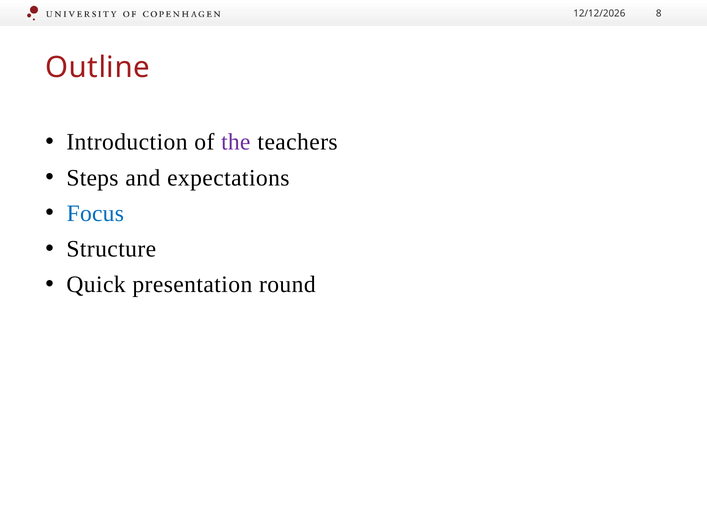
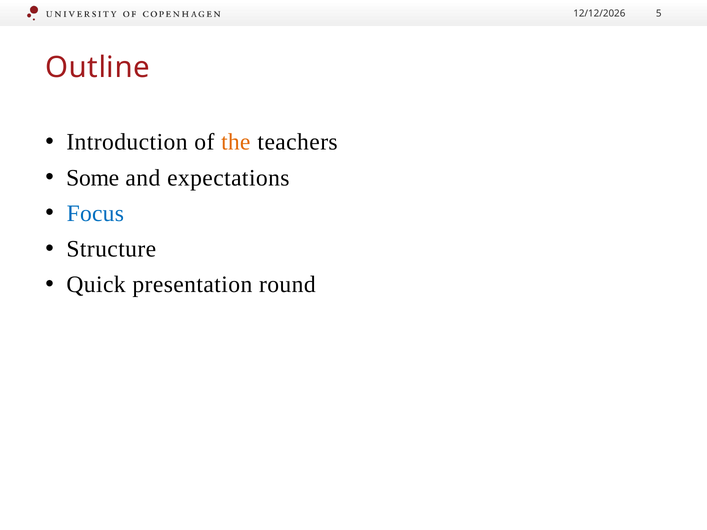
8: 8 -> 5 (659, 14)
the colour: purple -> orange (236, 142)
Steps: Steps -> Some (93, 178)
